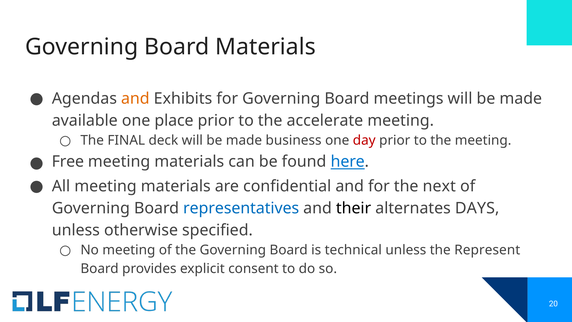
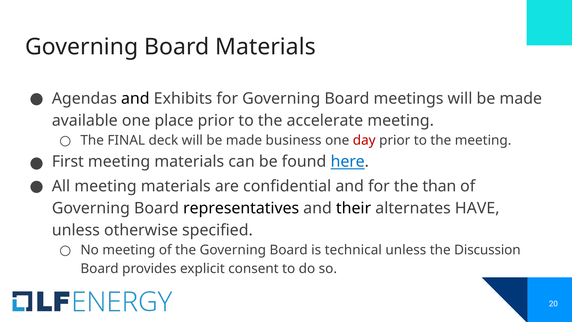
and colour: orange -> black (135, 98)
Free: Free -> First (68, 161)
next: next -> than (439, 186)
representatives colour: blue -> black (241, 208)
DAYS: DAYS -> HAVE (477, 208)
Represent: Represent -> Discussion (487, 250)
